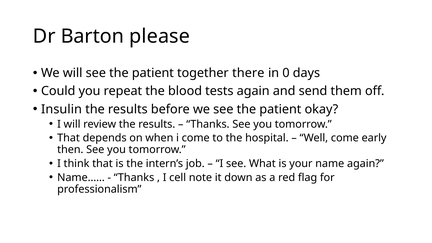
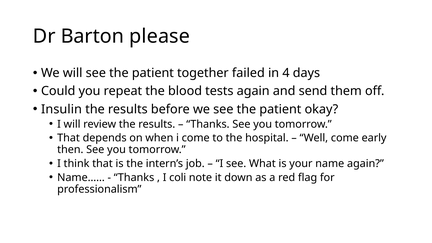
there: there -> failed (248, 73)
0: 0 -> 4 (286, 73)
cell: cell -> coli (178, 178)
